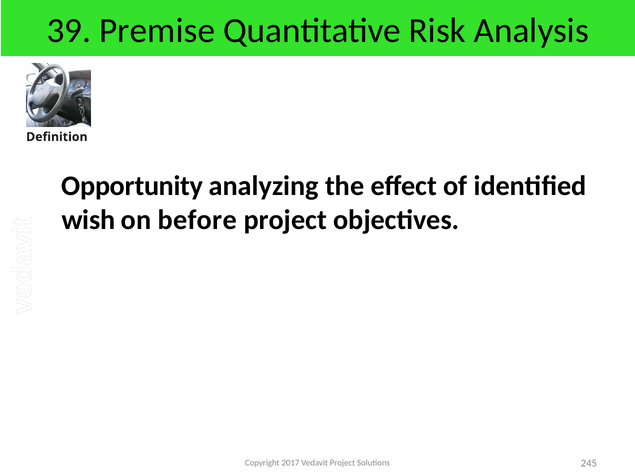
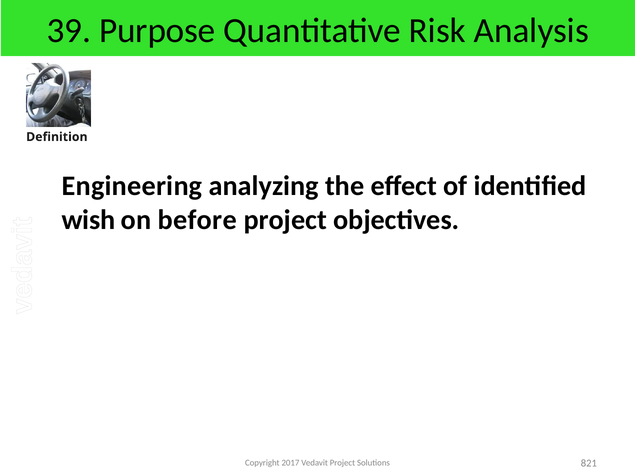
Premise: Premise -> Purpose (157, 31)
Opportunity: Opportunity -> Engineering (132, 186)
245: 245 -> 821 (589, 463)
